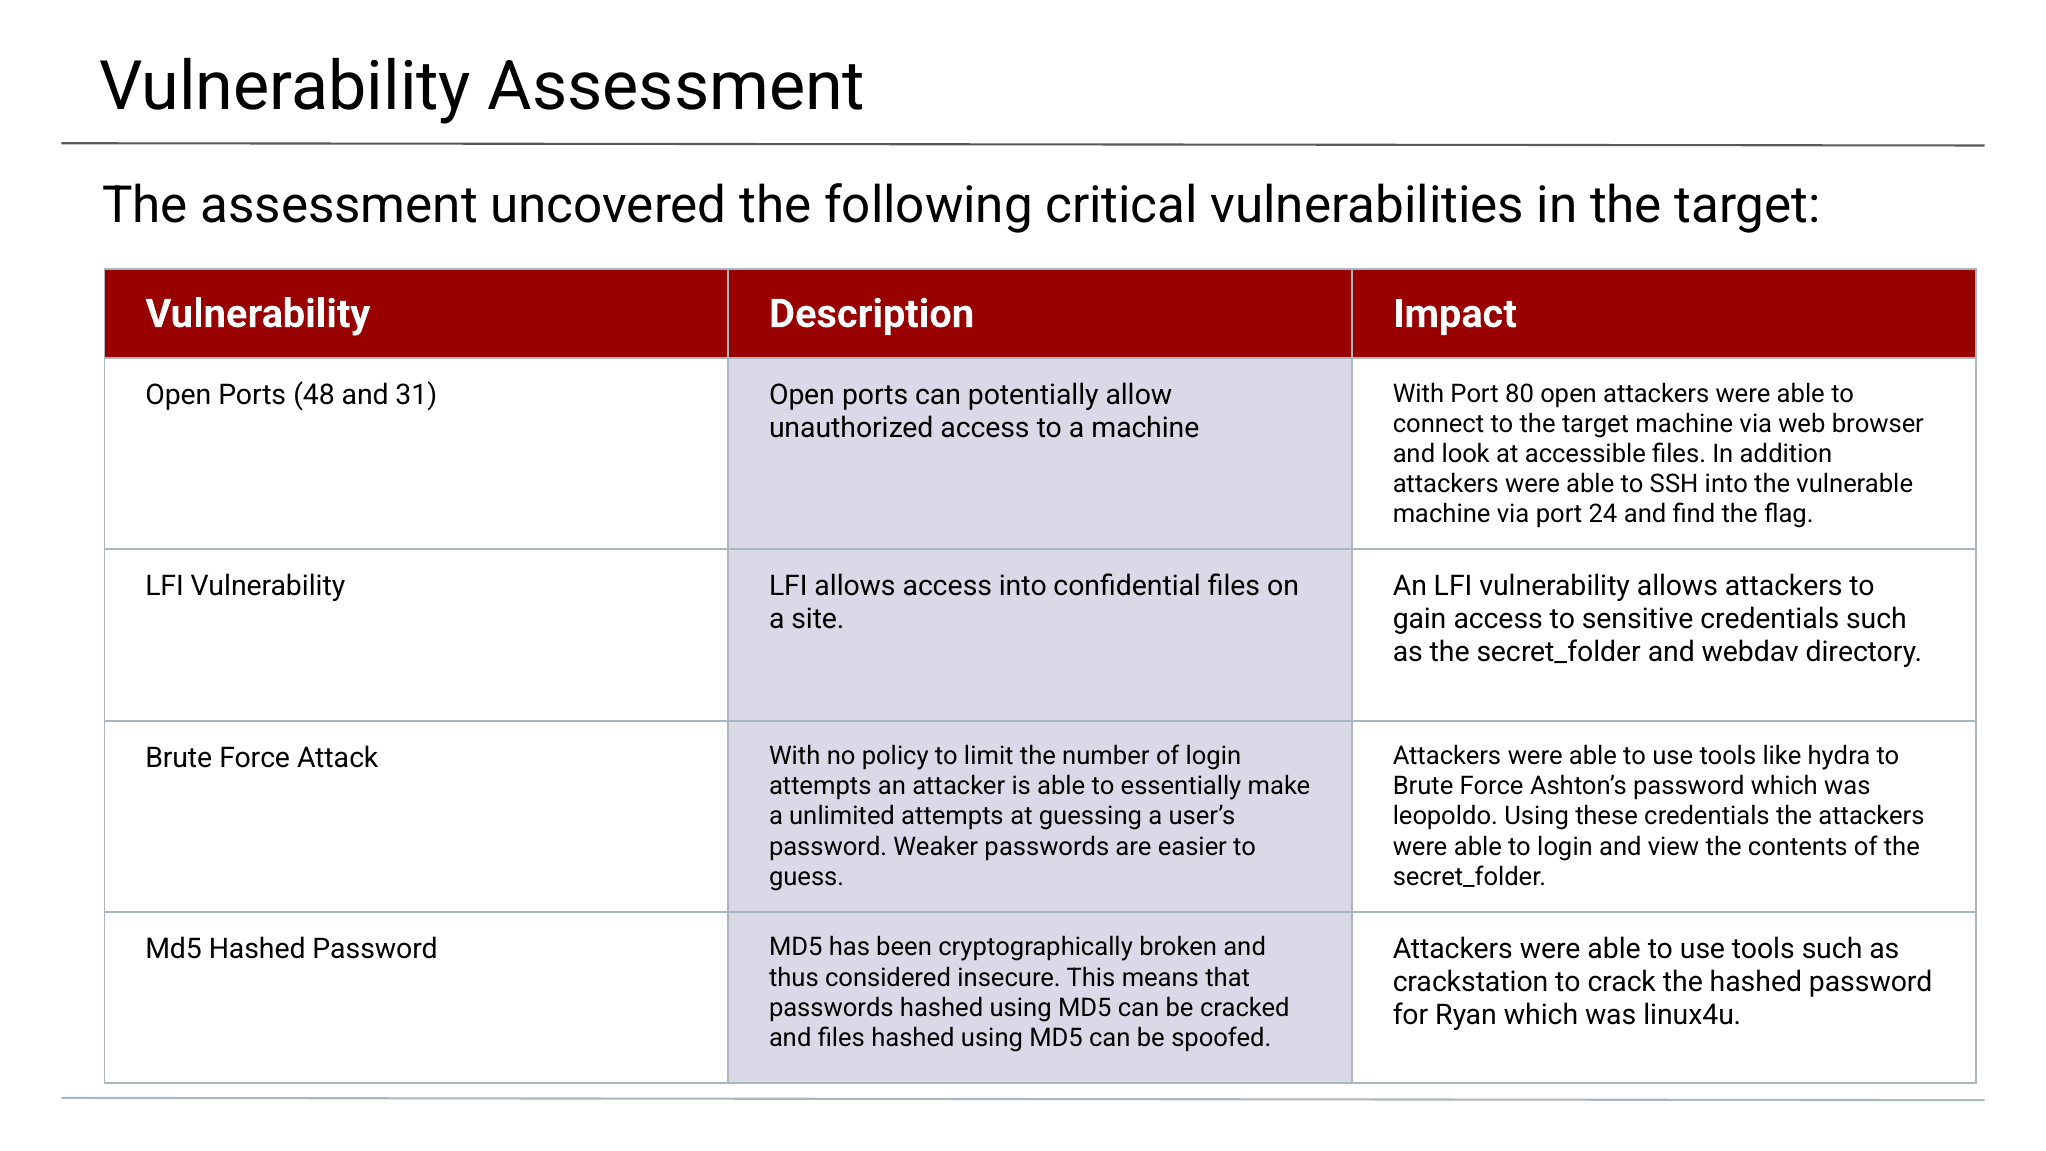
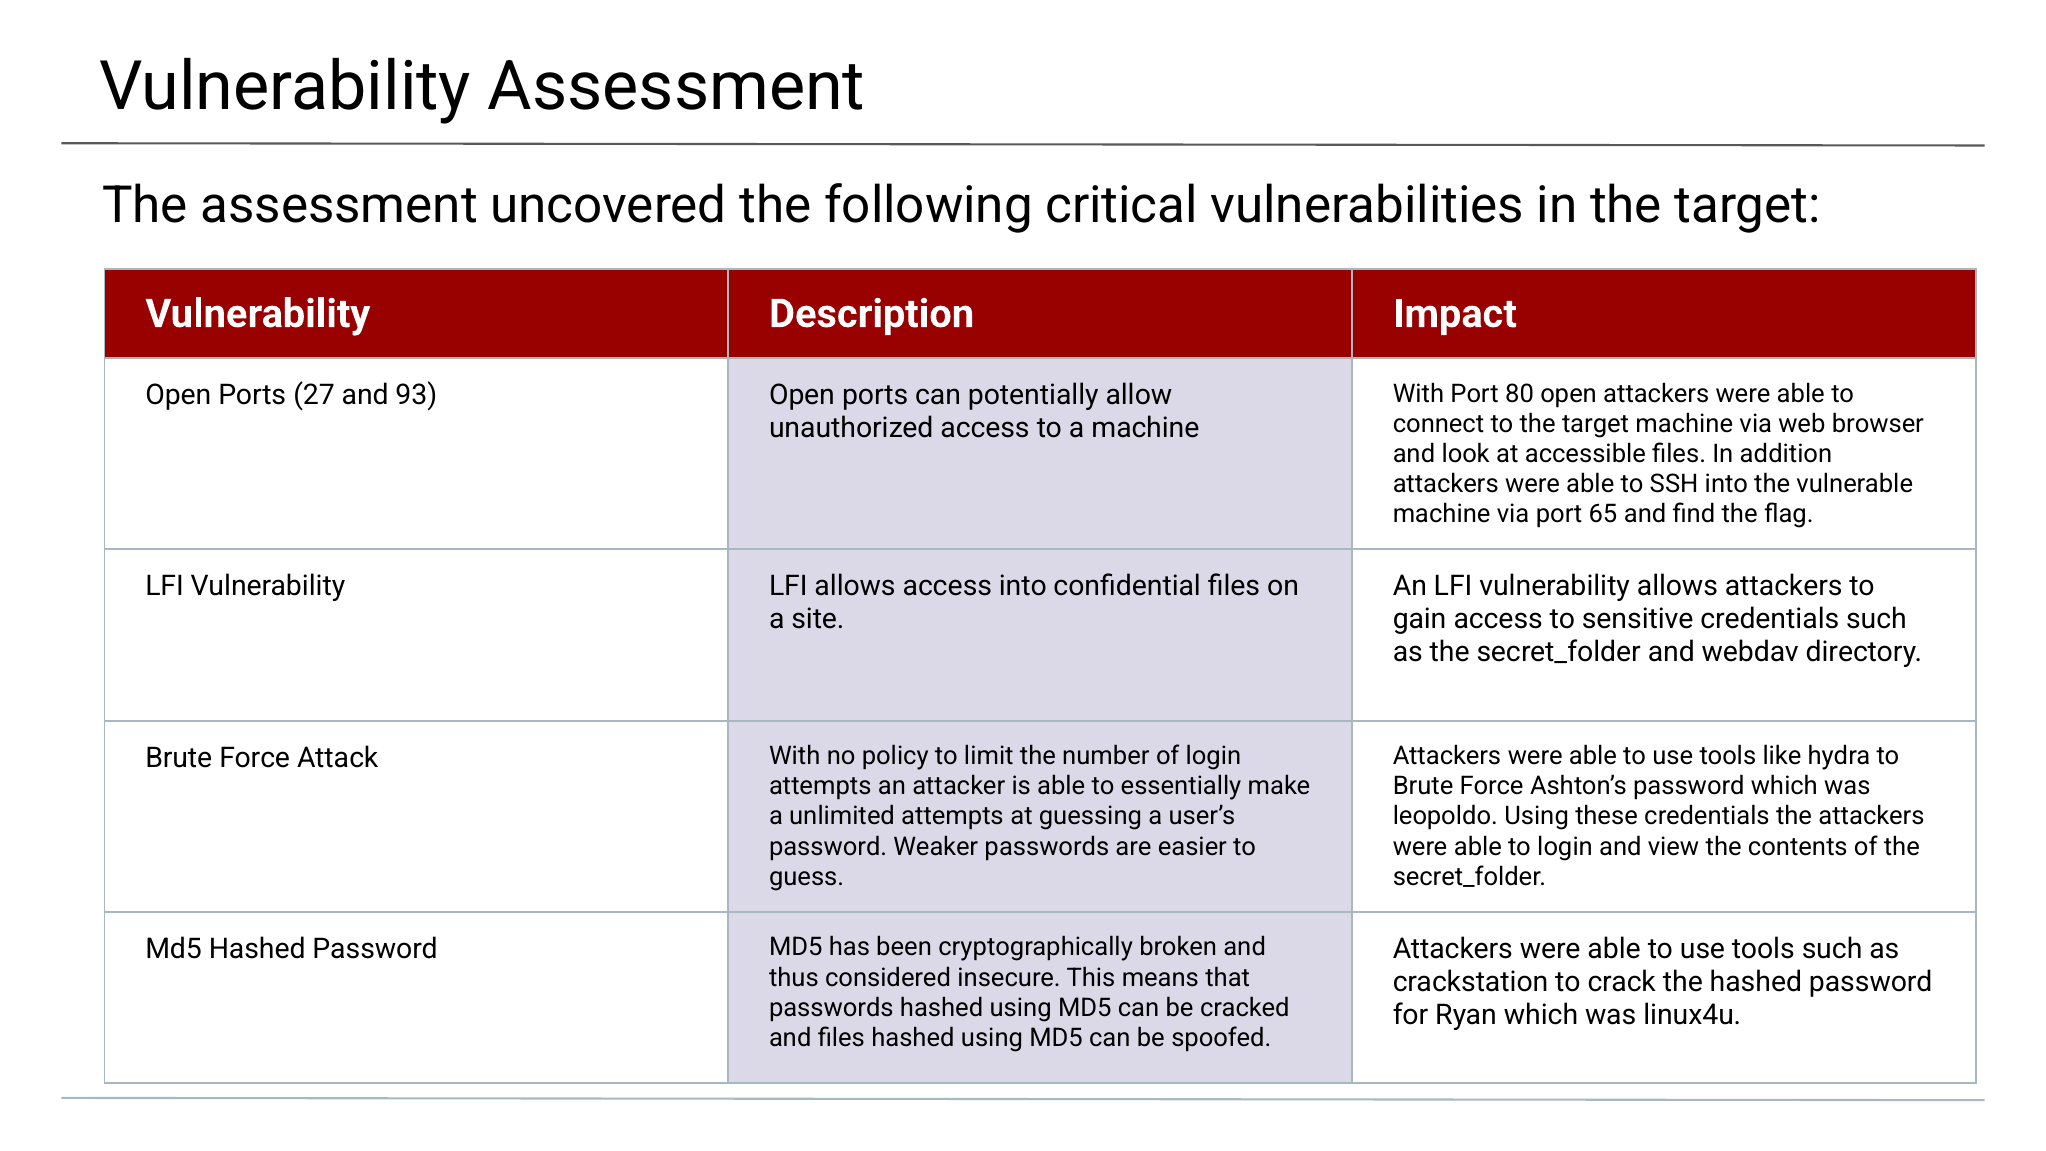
48: 48 -> 27 (314, 395)
31: 31 -> 93 (416, 395)
24: 24 -> 65 (1603, 514)
